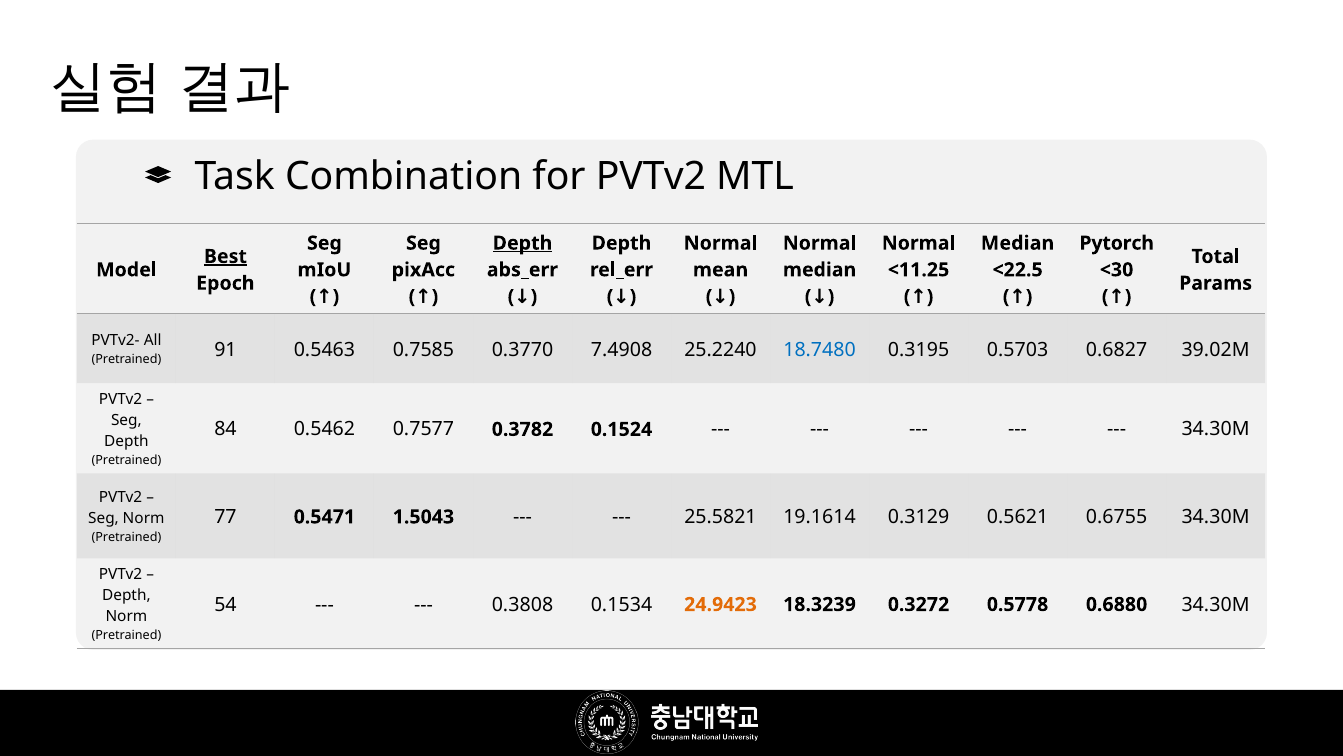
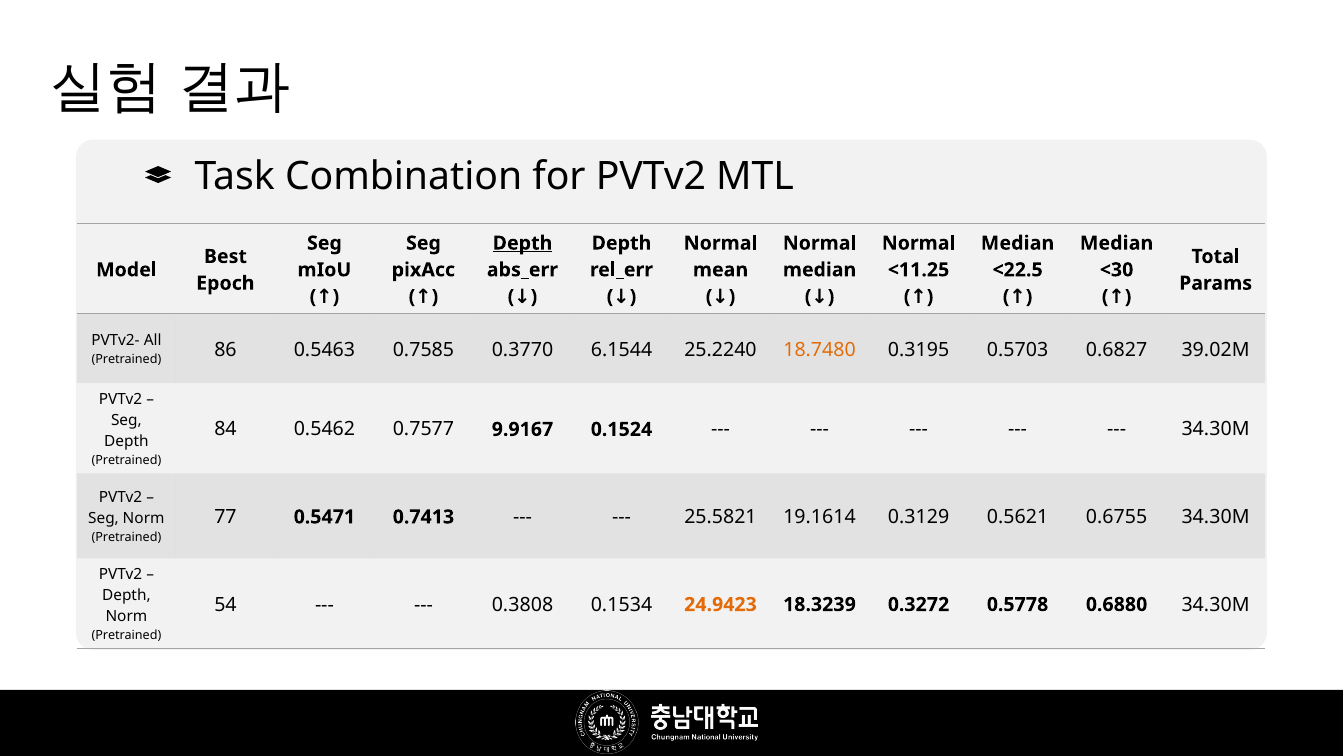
Pytorch: Pytorch -> Median (1117, 243)
Best underline: present -> none (225, 256)
91: 91 -> 86 (225, 349)
7.4908: 7.4908 -> 6.1544 (622, 349)
18.7480 colour: blue -> orange (820, 349)
0.3782: 0.3782 -> 9.9167 (522, 429)
1.5043: 1.5043 -> 0.7413 (423, 517)
